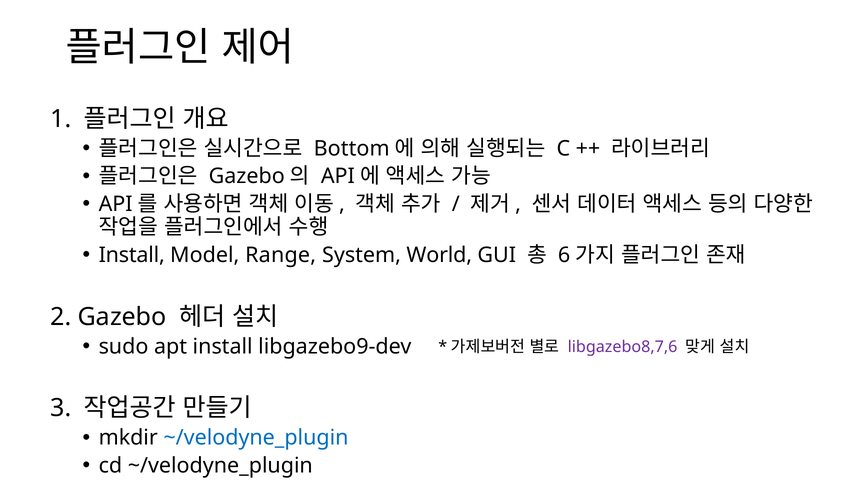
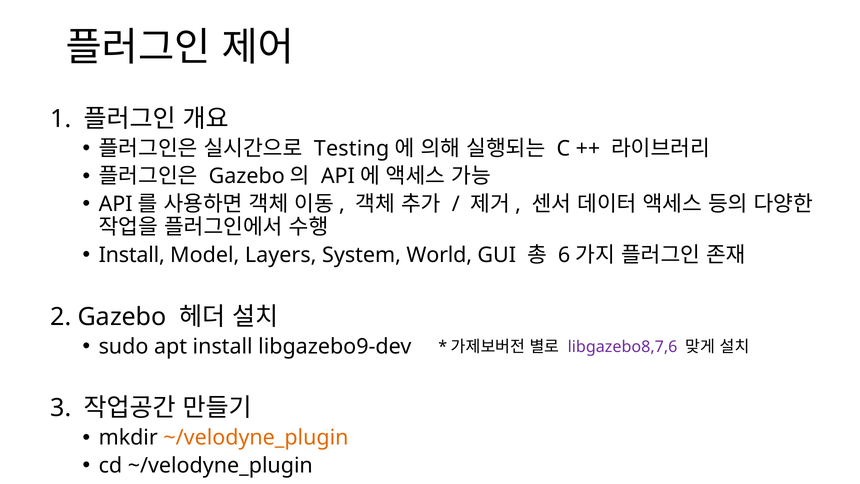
Bottom: Bottom -> Testing (352, 149)
Range: Range -> Layers (281, 255)
~/velodyne_plugin colour: blue -> orange (256, 438)
